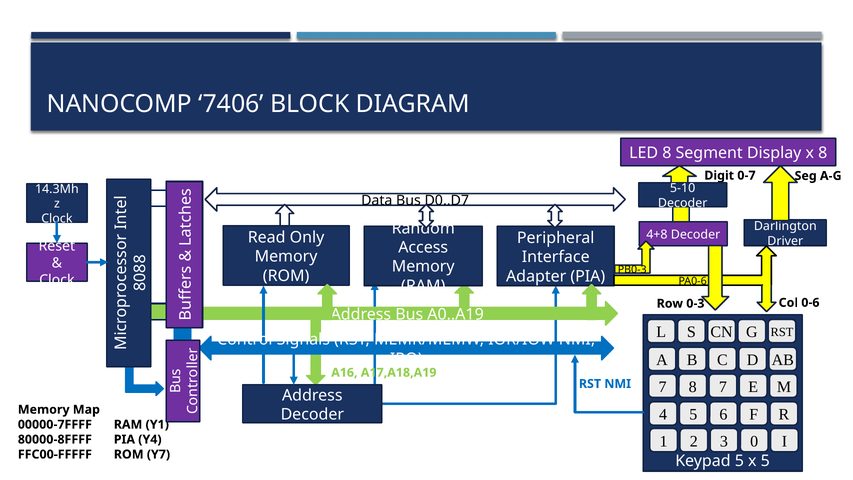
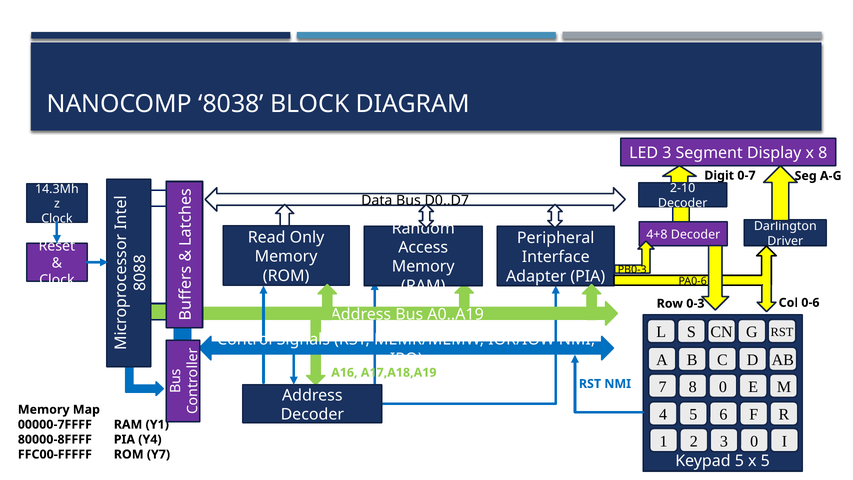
7406: 7406 -> 8038 (231, 104)
LED 8: 8 -> 3 (667, 153)
5-10: 5-10 -> 2-10 (683, 188)
7 8 7: 7 -> 0 (723, 387)
